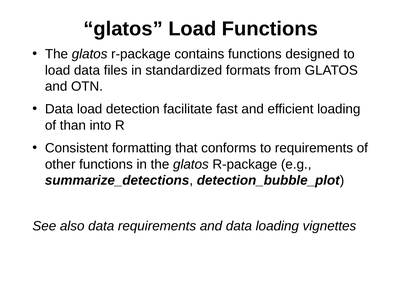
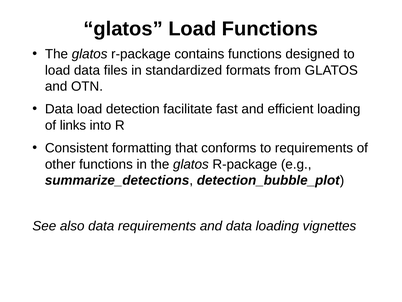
than: than -> links (73, 125)
